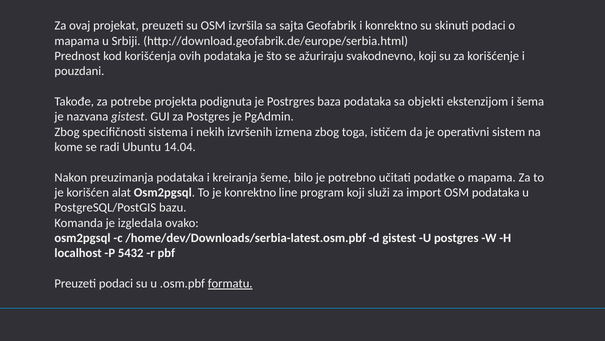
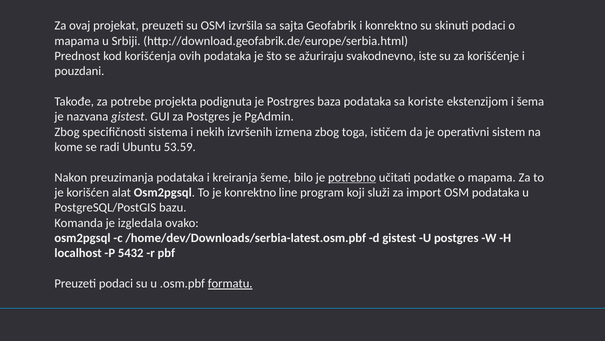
svakodnevno koji: koji -> iste (428, 56)
objekti: objekti -> koriste (426, 101)
14.04: 14.04 -> 53.59 (180, 147)
potrebno underline: none -> present (352, 177)
